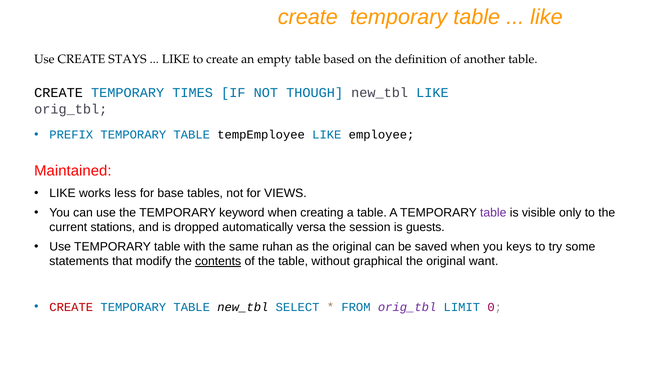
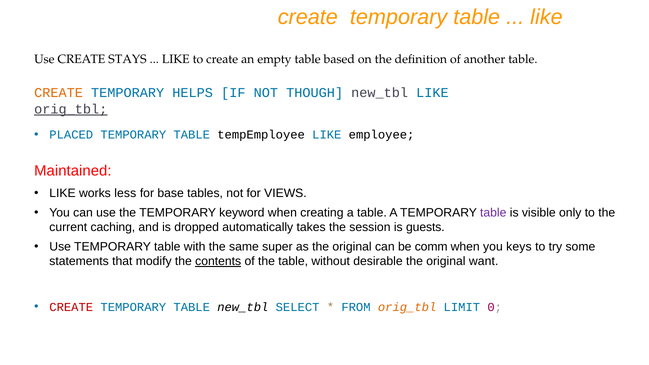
CREATE colour: black -> orange (59, 93)
TIMES: TIMES -> HELPS (193, 93)
orig_tbl underline: none -> present (71, 109)
PREFIX: PREFIX -> PLACED (71, 135)
stations: stations -> caching (113, 227)
versa: versa -> takes (311, 227)
ruhan: ruhan -> super (277, 247)
saved: saved -> comm (431, 247)
graphical: graphical -> desirable (378, 261)
orig_tbl colour: purple -> orange (407, 307)
